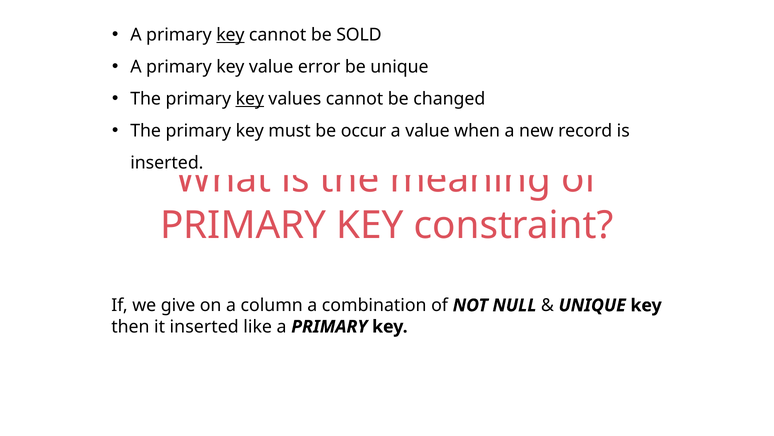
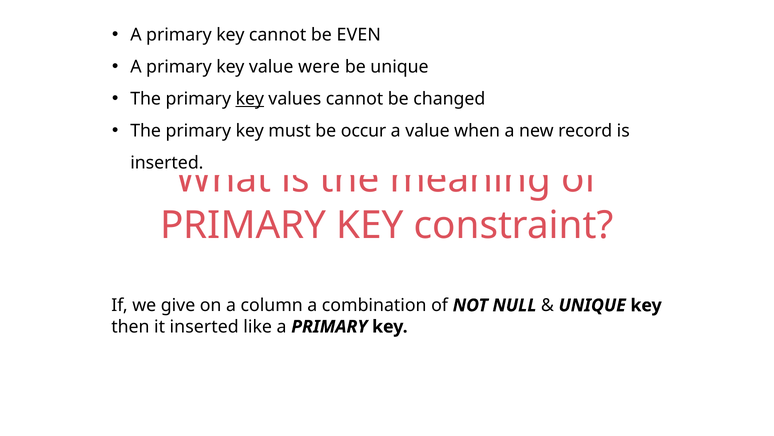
key underline: present -> none (230, 35)
SOLD: SOLD -> EVEN (359, 35)
error: error -> were (319, 67)
